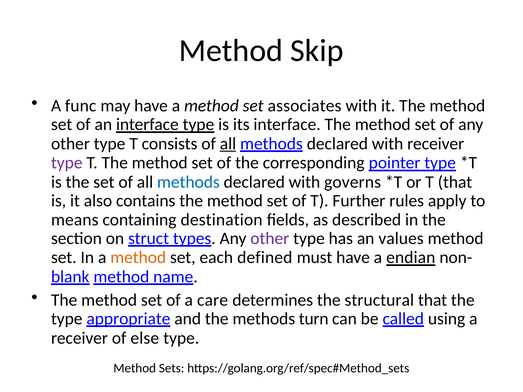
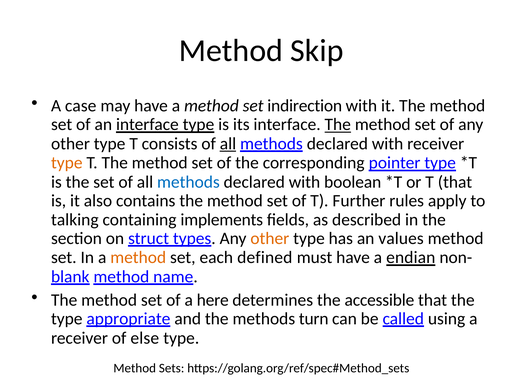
func: func -> case (81, 106)
associates: associates -> indirection (305, 106)
The underline: none -> present (338, 125)
type colour: purple -> orange (67, 163)
governs: governs -> boolean (353, 182)
means: means -> talking (75, 220)
destination: destination -> implements (222, 220)
other colour: purple -> orange (270, 239)
care: care -> here (213, 300)
structural: structural -> accessible (379, 300)
